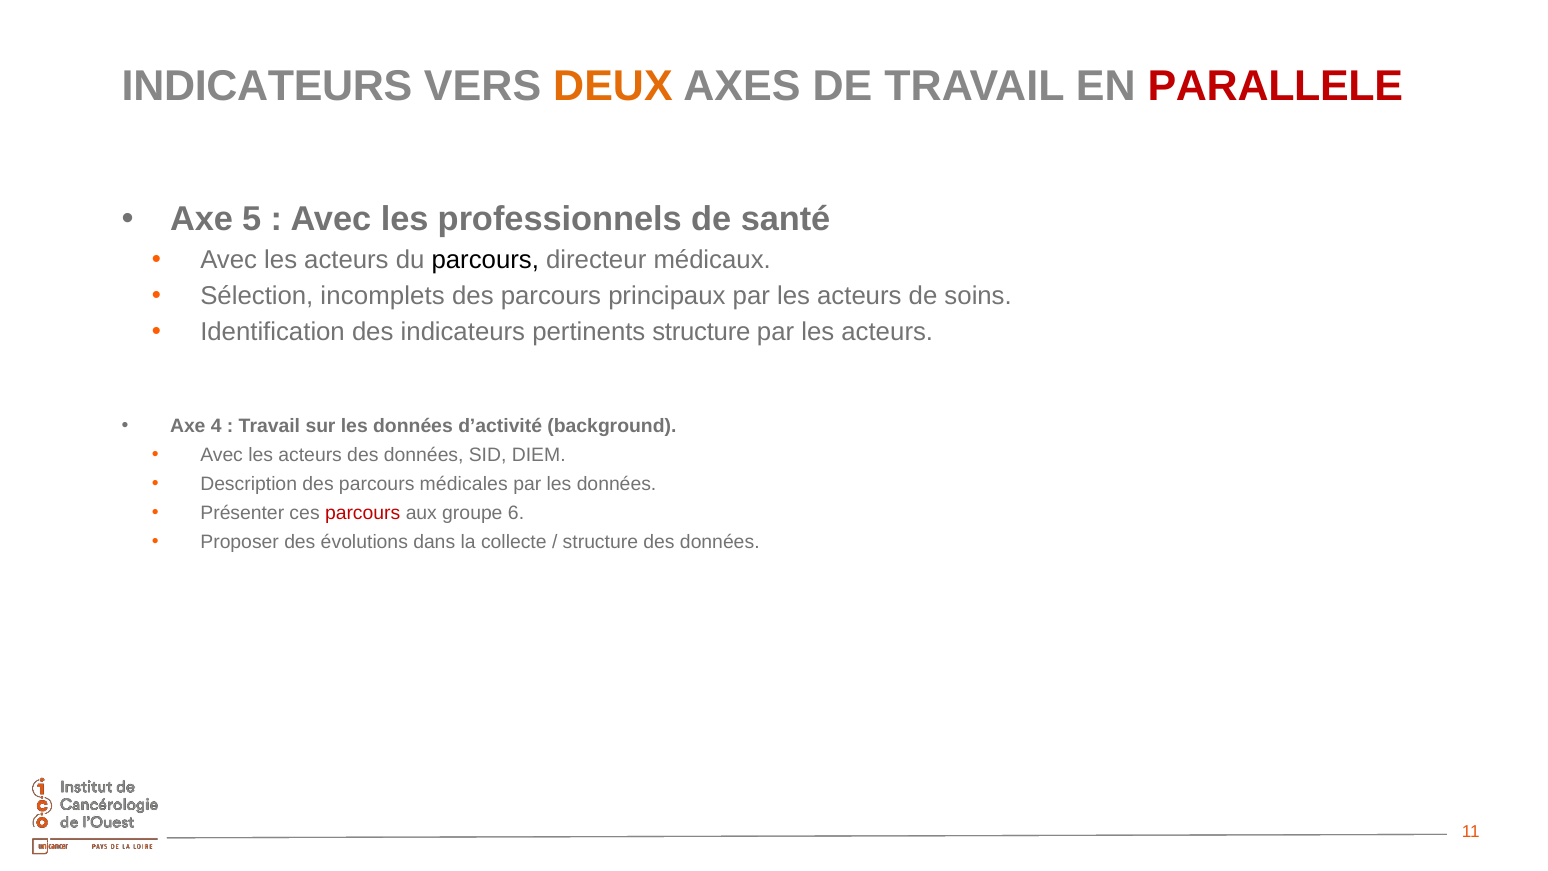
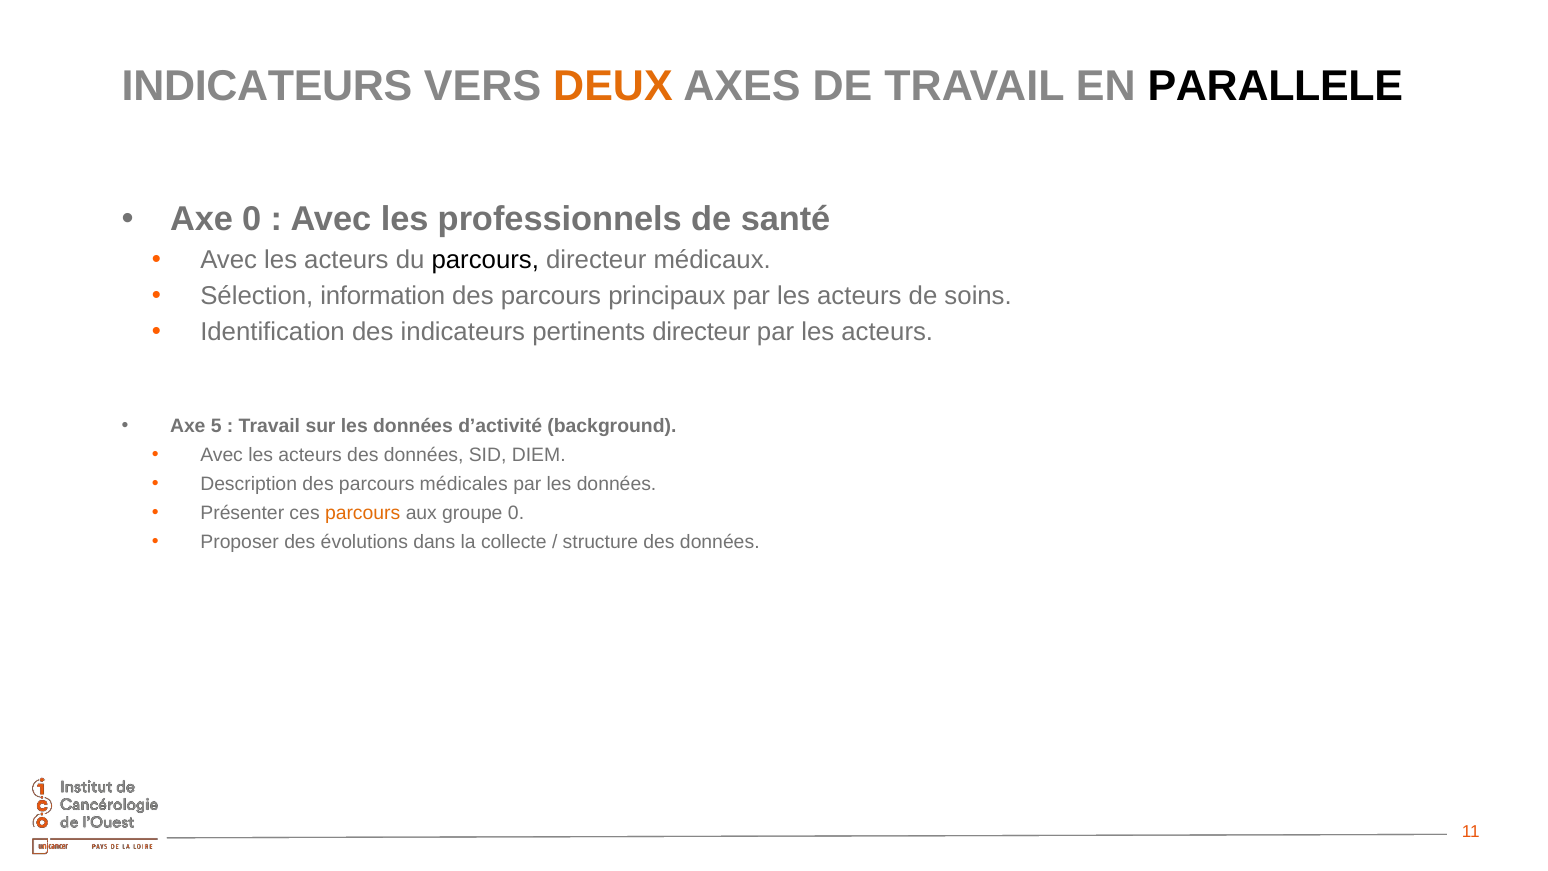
PARALLELE colour: red -> black (1275, 86)
Axe 5: 5 -> 0 (252, 219)
incomplets: incomplets -> information (383, 296)
pertinents structure: structure -> directeur (701, 332)
4: 4 -> 5 (216, 426)
parcours colour: red -> orange (363, 513)
groupe 6: 6 -> 0 (516, 513)
